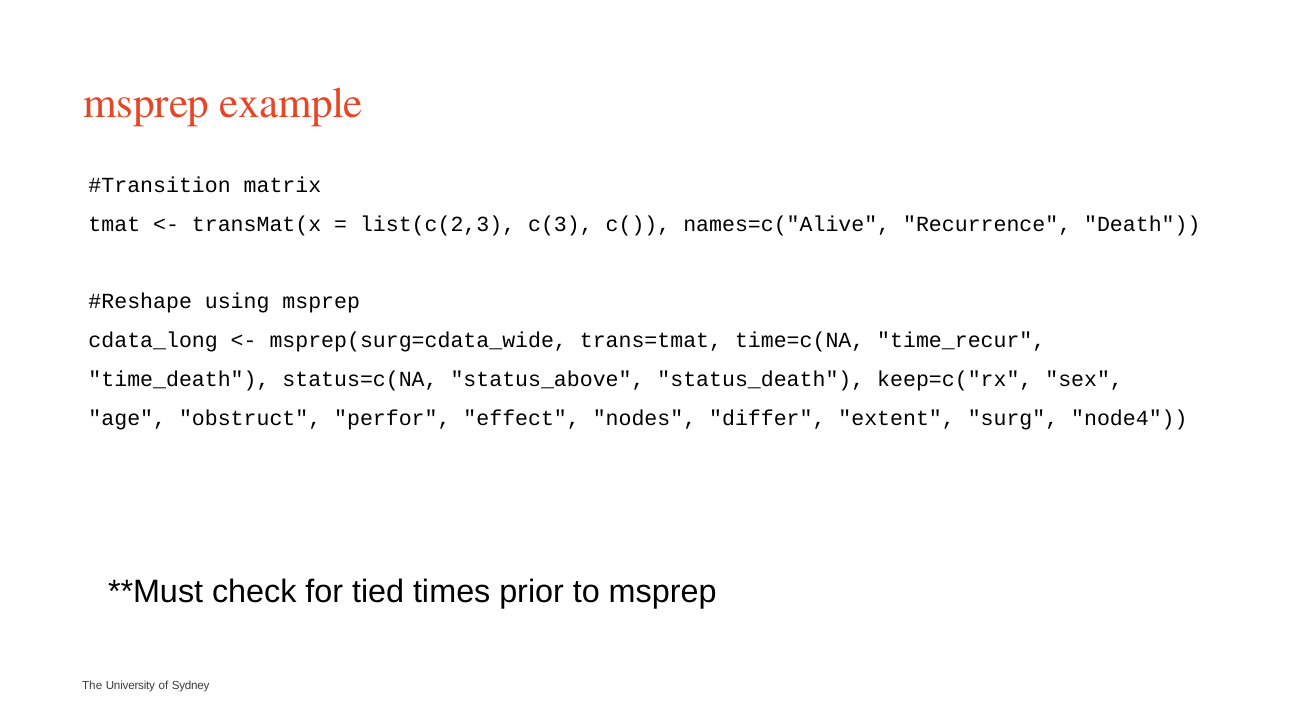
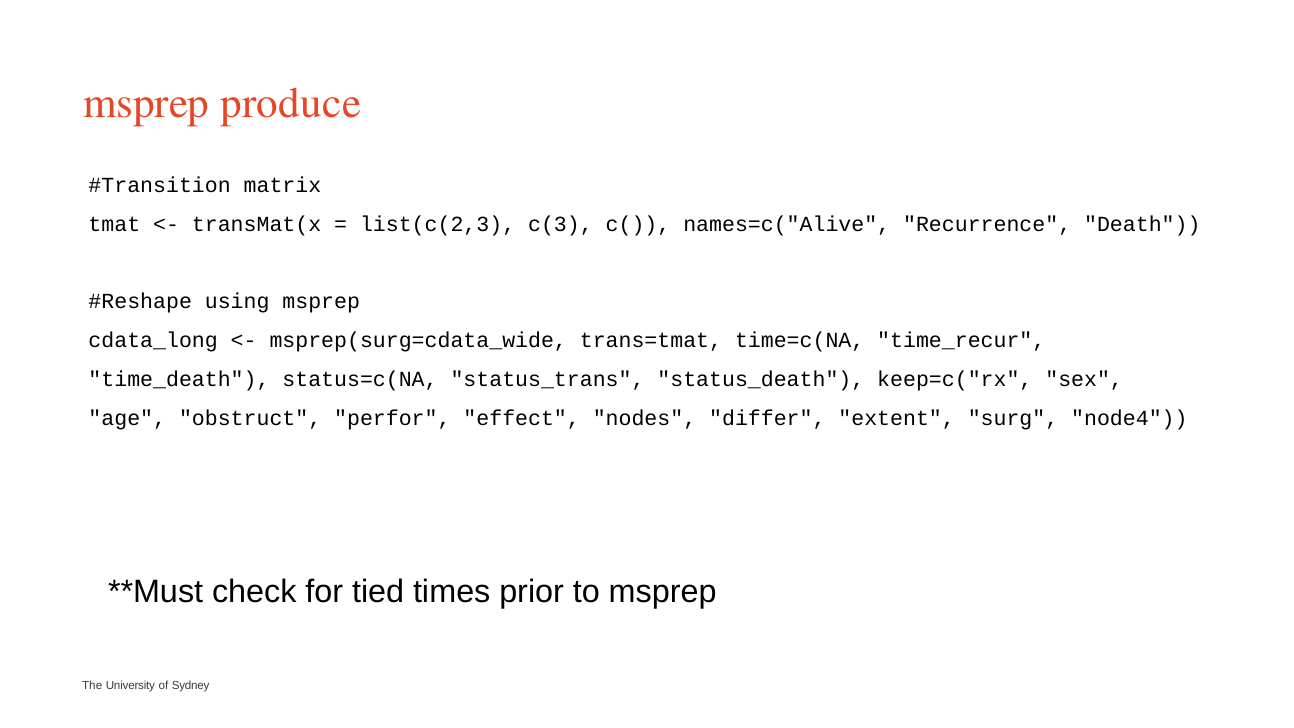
example: example -> produce (291, 103)
status_above: status_above -> status_trans (548, 379)
